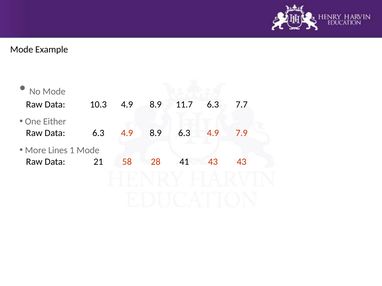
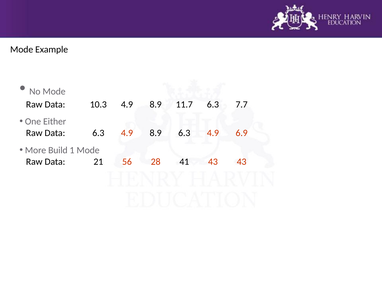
7.9: 7.9 -> 6.9 (242, 133)
Lines: Lines -> Build (58, 150)
58: 58 -> 56 (127, 162)
